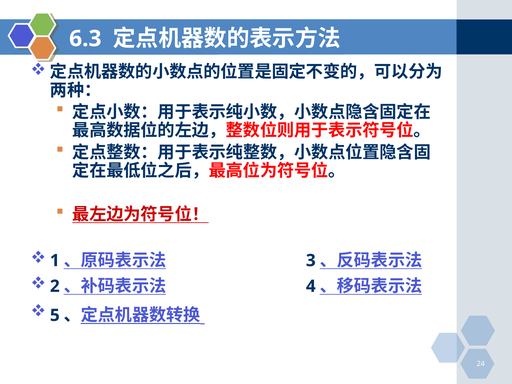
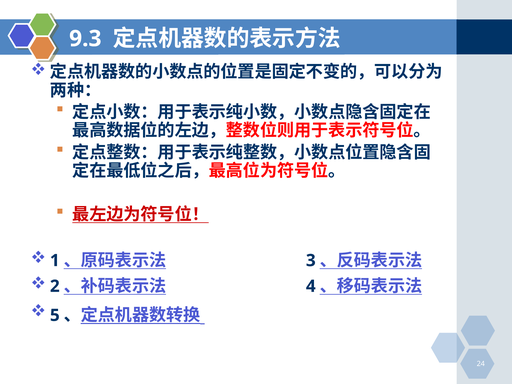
6.3: 6.3 -> 9.3 (85, 39)
